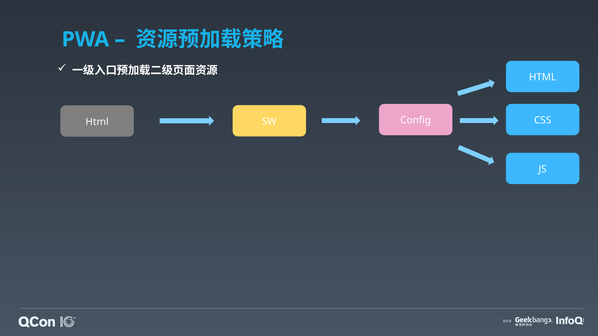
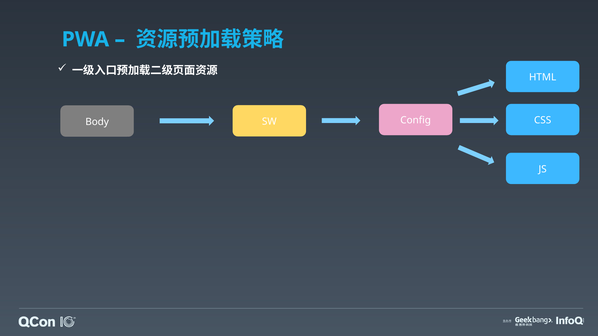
Html: Html -> Body (97, 122)
